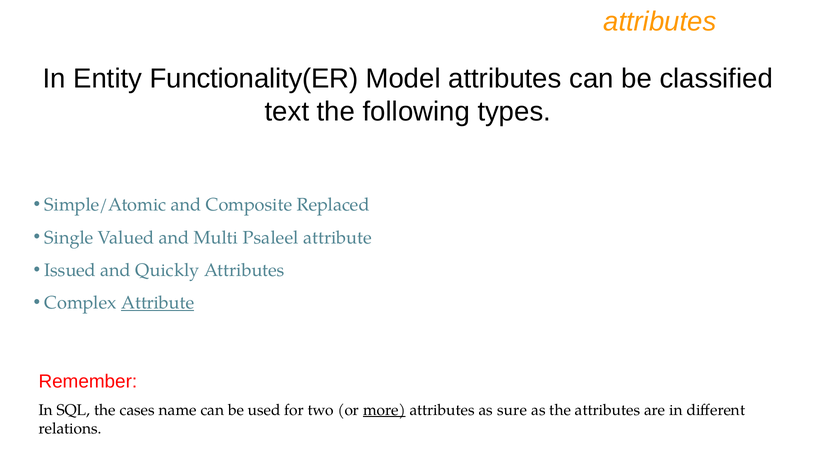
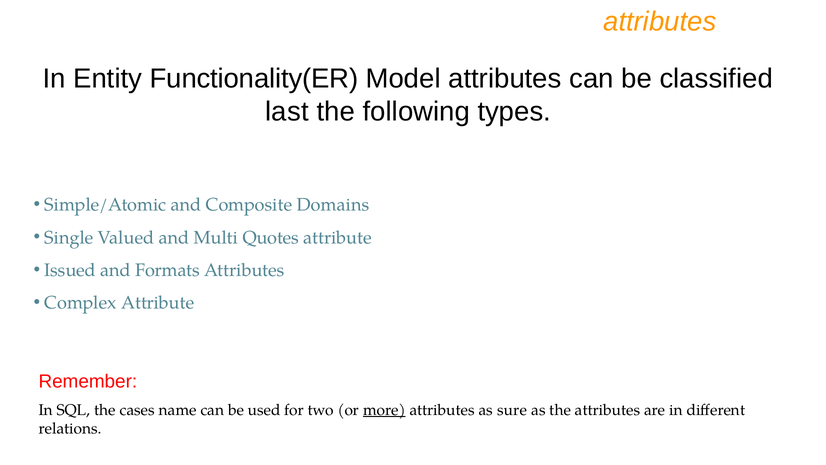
text: text -> last (287, 112)
Replaced: Replaced -> Domains (333, 205)
Psaleel: Psaleel -> Quotes (271, 237)
Quickly: Quickly -> Formats (168, 270)
Attribute underline: present -> none (158, 302)
